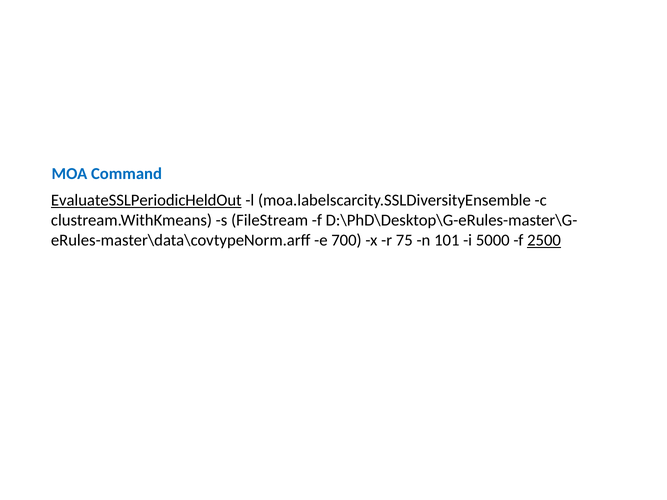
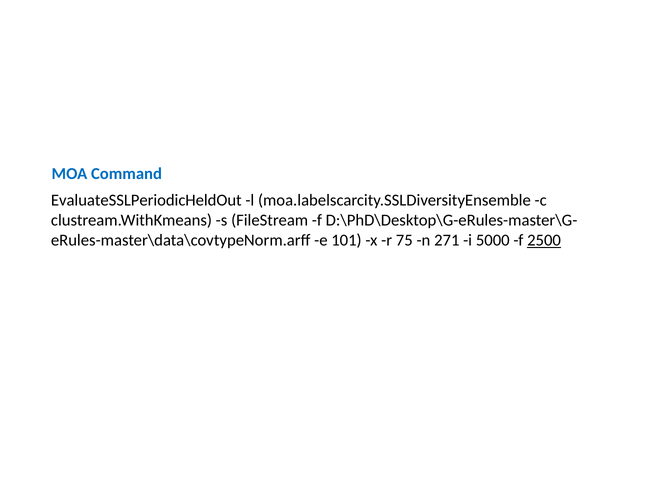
EvaluateSSLPeriodicHeldOut underline: present -> none (146, 201)
700: 700 -> 101 (346, 241)
101: 101 -> 271 (447, 241)
